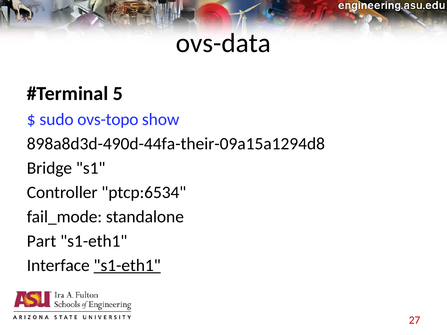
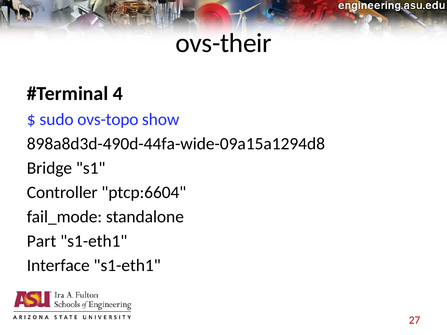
ovs-data: ovs-data -> ovs-their (224, 43)
5: 5 -> 4 (118, 94)
898a8d3d-490d-44fa-their-09a15a1294d8: 898a8d3d-490d-44fa-their-09a15a1294d8 -> 898a8d3d-490d-44fa-wide-09a15a1294d8 (176, 144)
ptcp:6534: ptcp:6534 -> ptcp:6604 (144, 193)
s1-eth1 underline: present -> none (127, 266)
